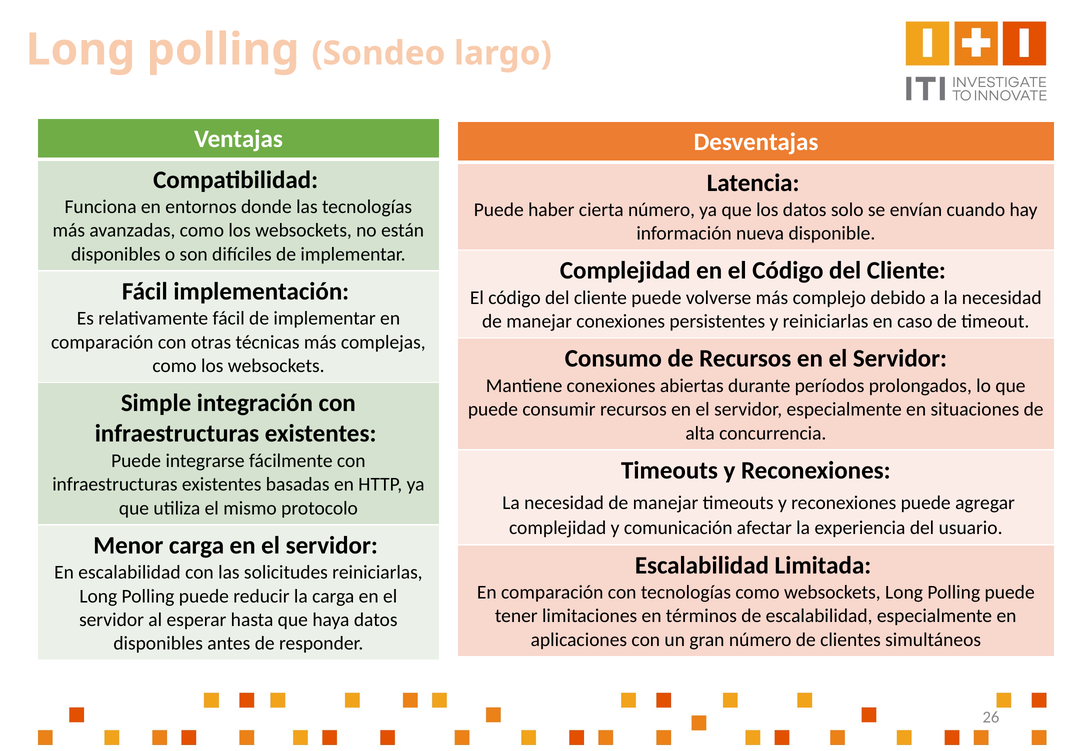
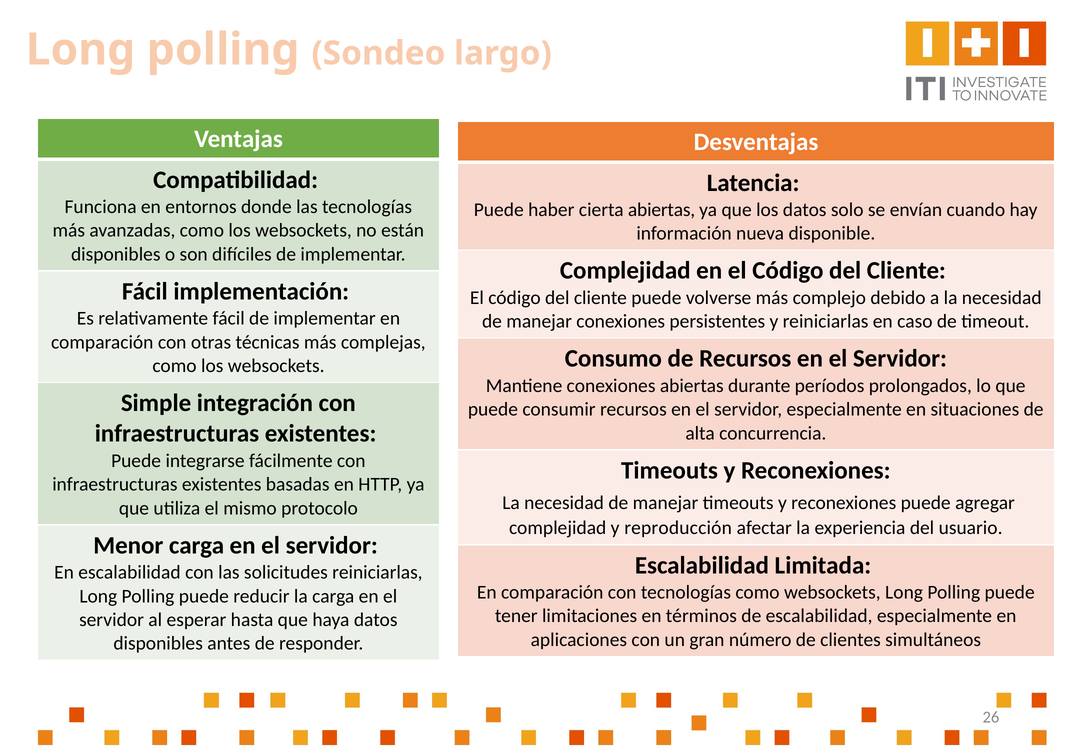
cierta número: número -> abiertas (662, 210)
comunicación: comunicación -> reproducción (678, 528)
